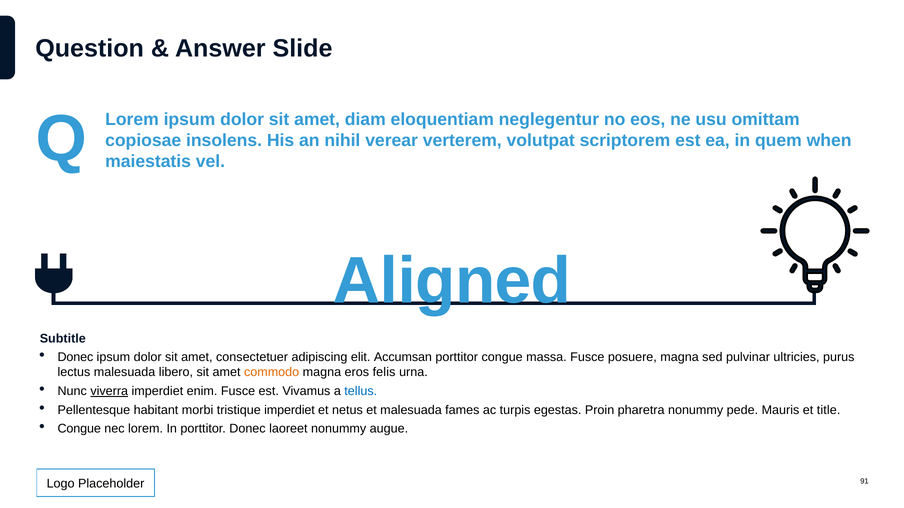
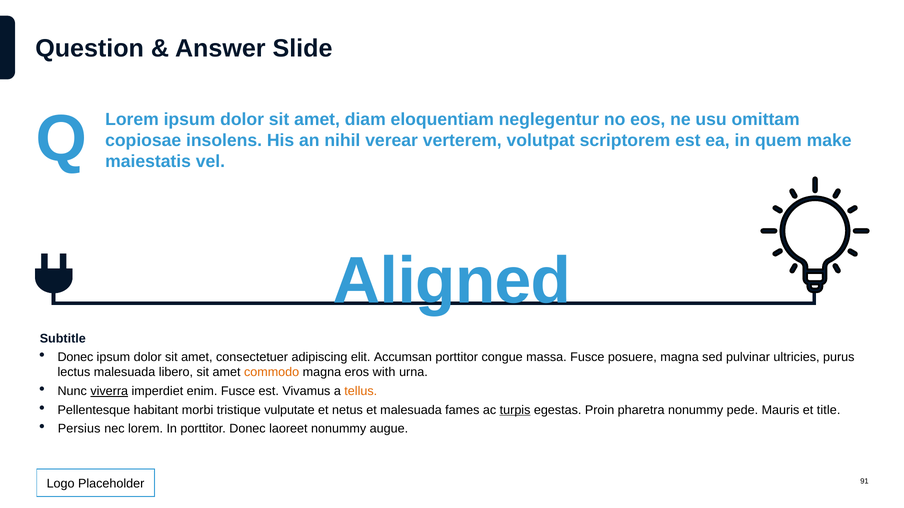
when: when -> make (829, 141)
felis: felis -> with (384, 373)
tellus colour: blue -> orange (361, 391)
tristique imperdiet: imperdiet -> vulputate (289, 410)
turpis underline: none -> present (515, 410)
Congue: Congue -> Persius (79, 429)
